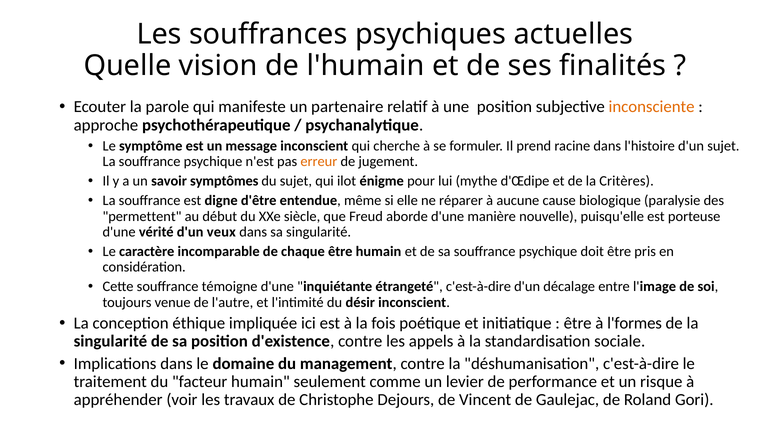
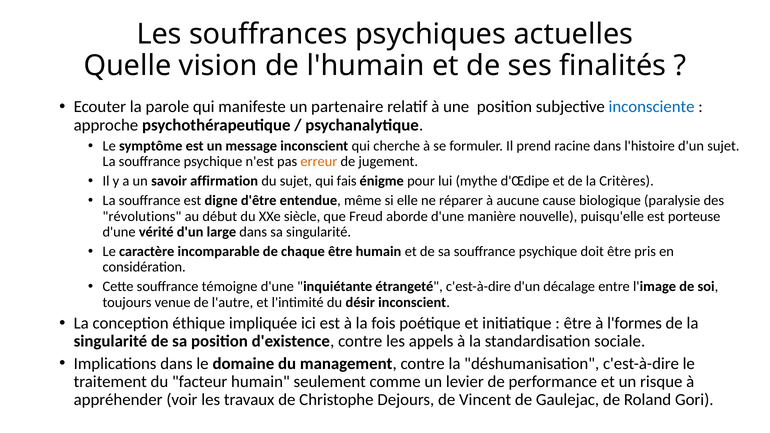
inconsciente colour: orange -> blue (652, 107)
symptômes: symptômes -> affirmation (224, 181)
ilot: ilot -> fais (347, 181)
permettent: permettent -> révolutions (142, 216)
veux: veux -> large (221, 232)
